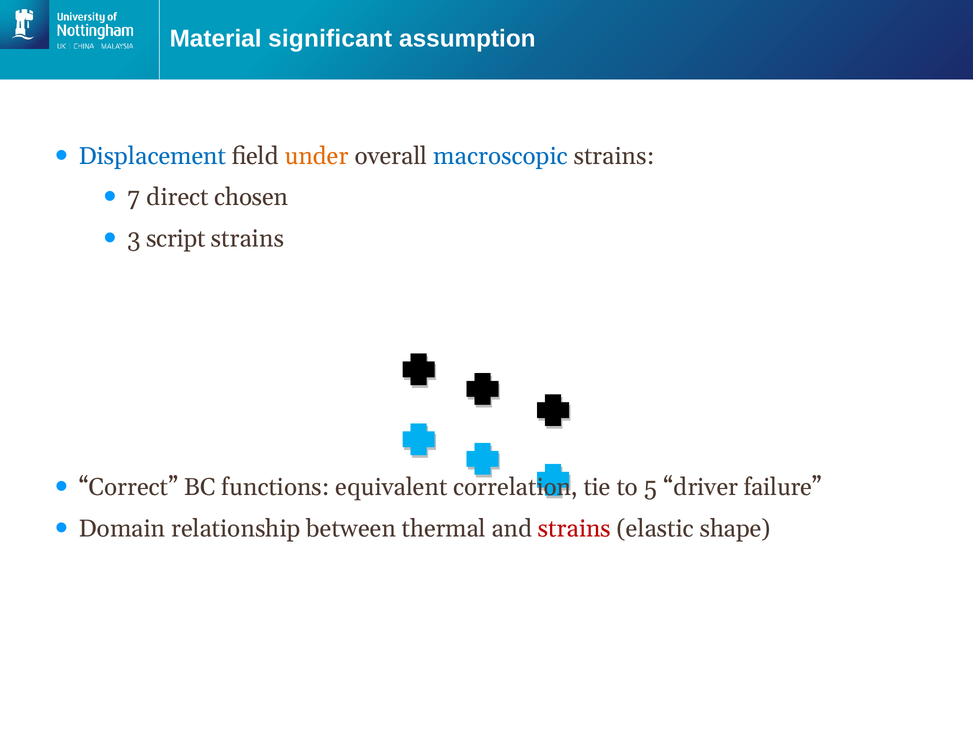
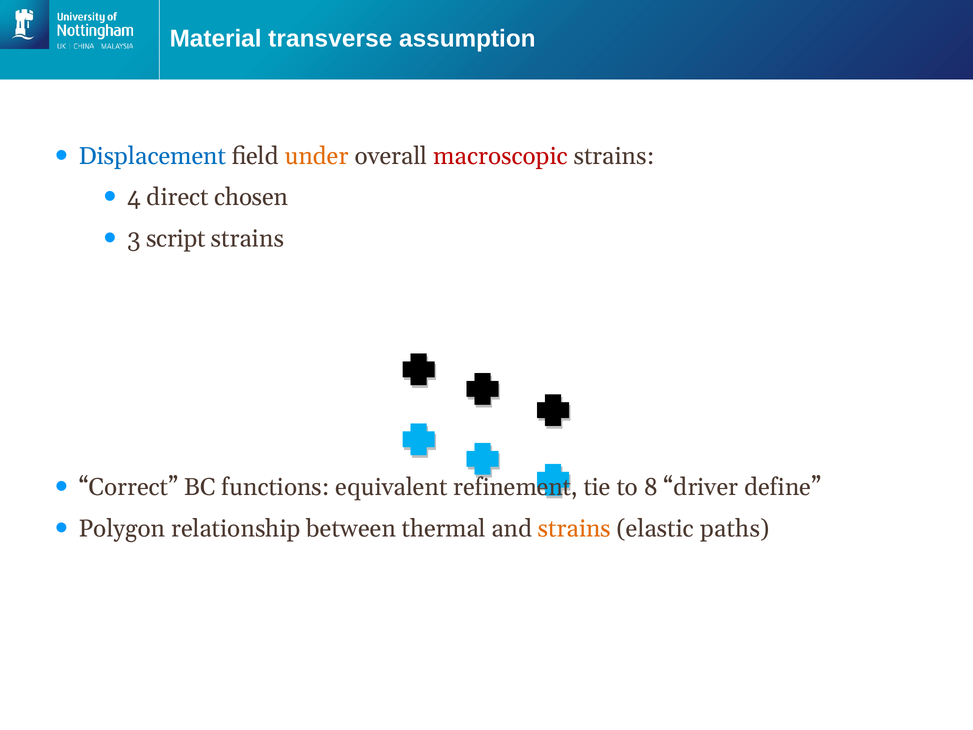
significant: significant -> transverse (330, 39)
macroscopic colour: blue -> red (501, 156)
7: 7 -> 4 (134, 197)
correlation: correlation -> refinement (516, 487)
5: 5 -> 8 (651, 487)
failure: failure -> define (783, 487)
Domain: Domain -> Polygon (122, 528)
strains colour: red -> orange (574, 528)
shape: shape -> paths (735, 528)
